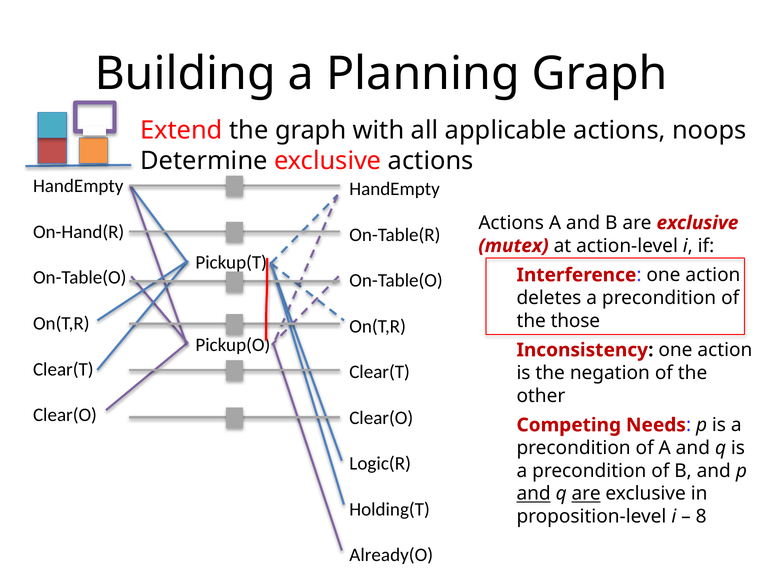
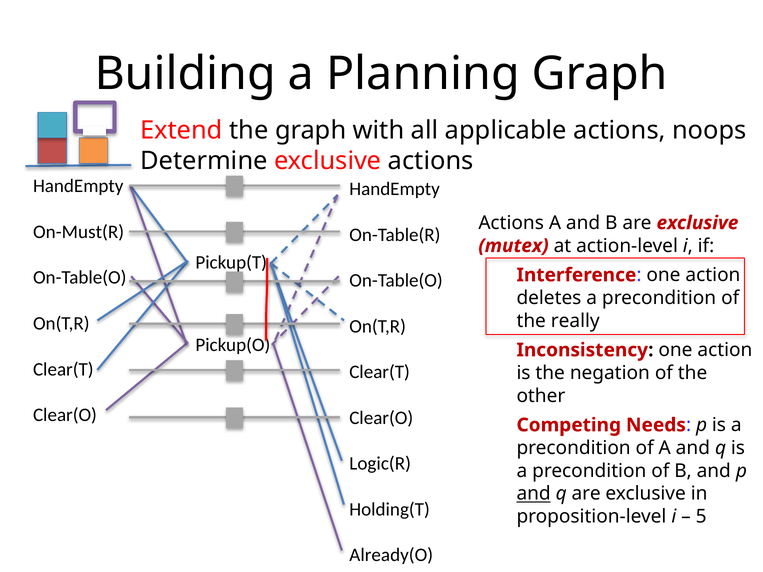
On-Hand(R: On-Hand(R -> On-Must(R (79, 232)
those: those -> really (575, 321)
are underline: present -> none (586, 494)
8: 8 -> 5 (701, 517)
